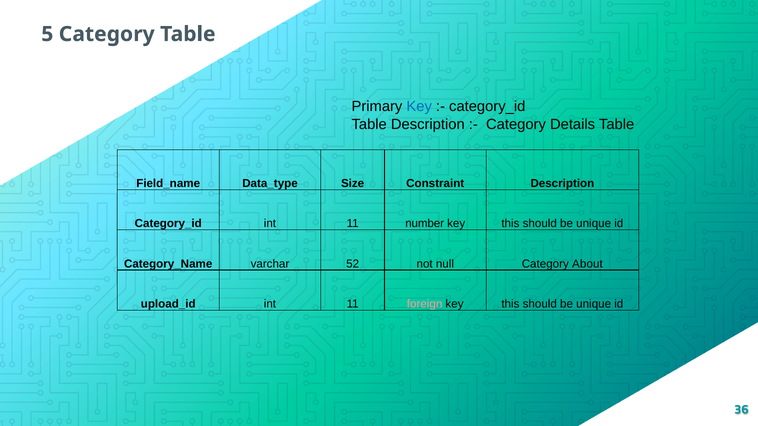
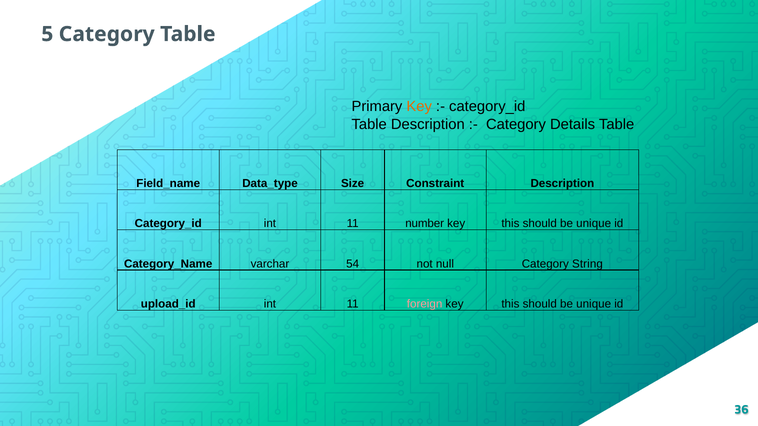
Key colour: blue -> orange (419, 107)
52: 52 -> 54 (353, 264)
About: About -> String (587, 264)
